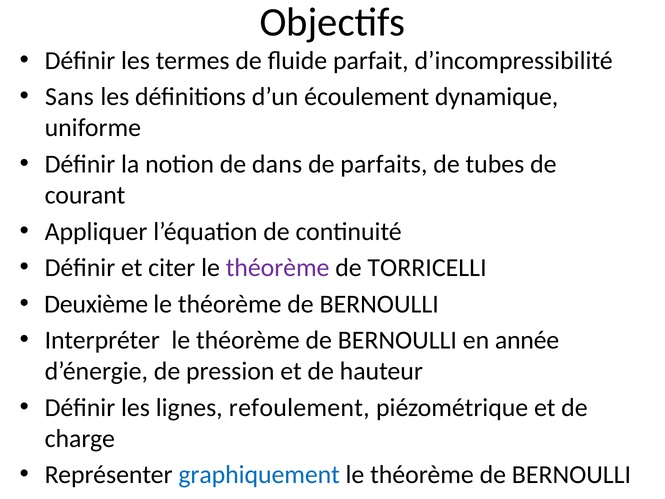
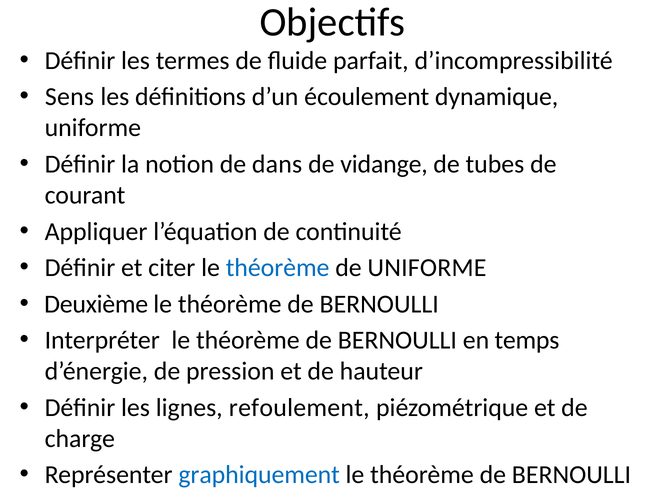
Sans: Sans -> Sens (69, 97)
parfaits: parfaits -> vidange (384, 164)
théorème colour: purple -> blue (278, 268)
de TORRICELLI: TORRICELLI -> UNIFORME (427, 268)
année: année -> temps (527, 340)
